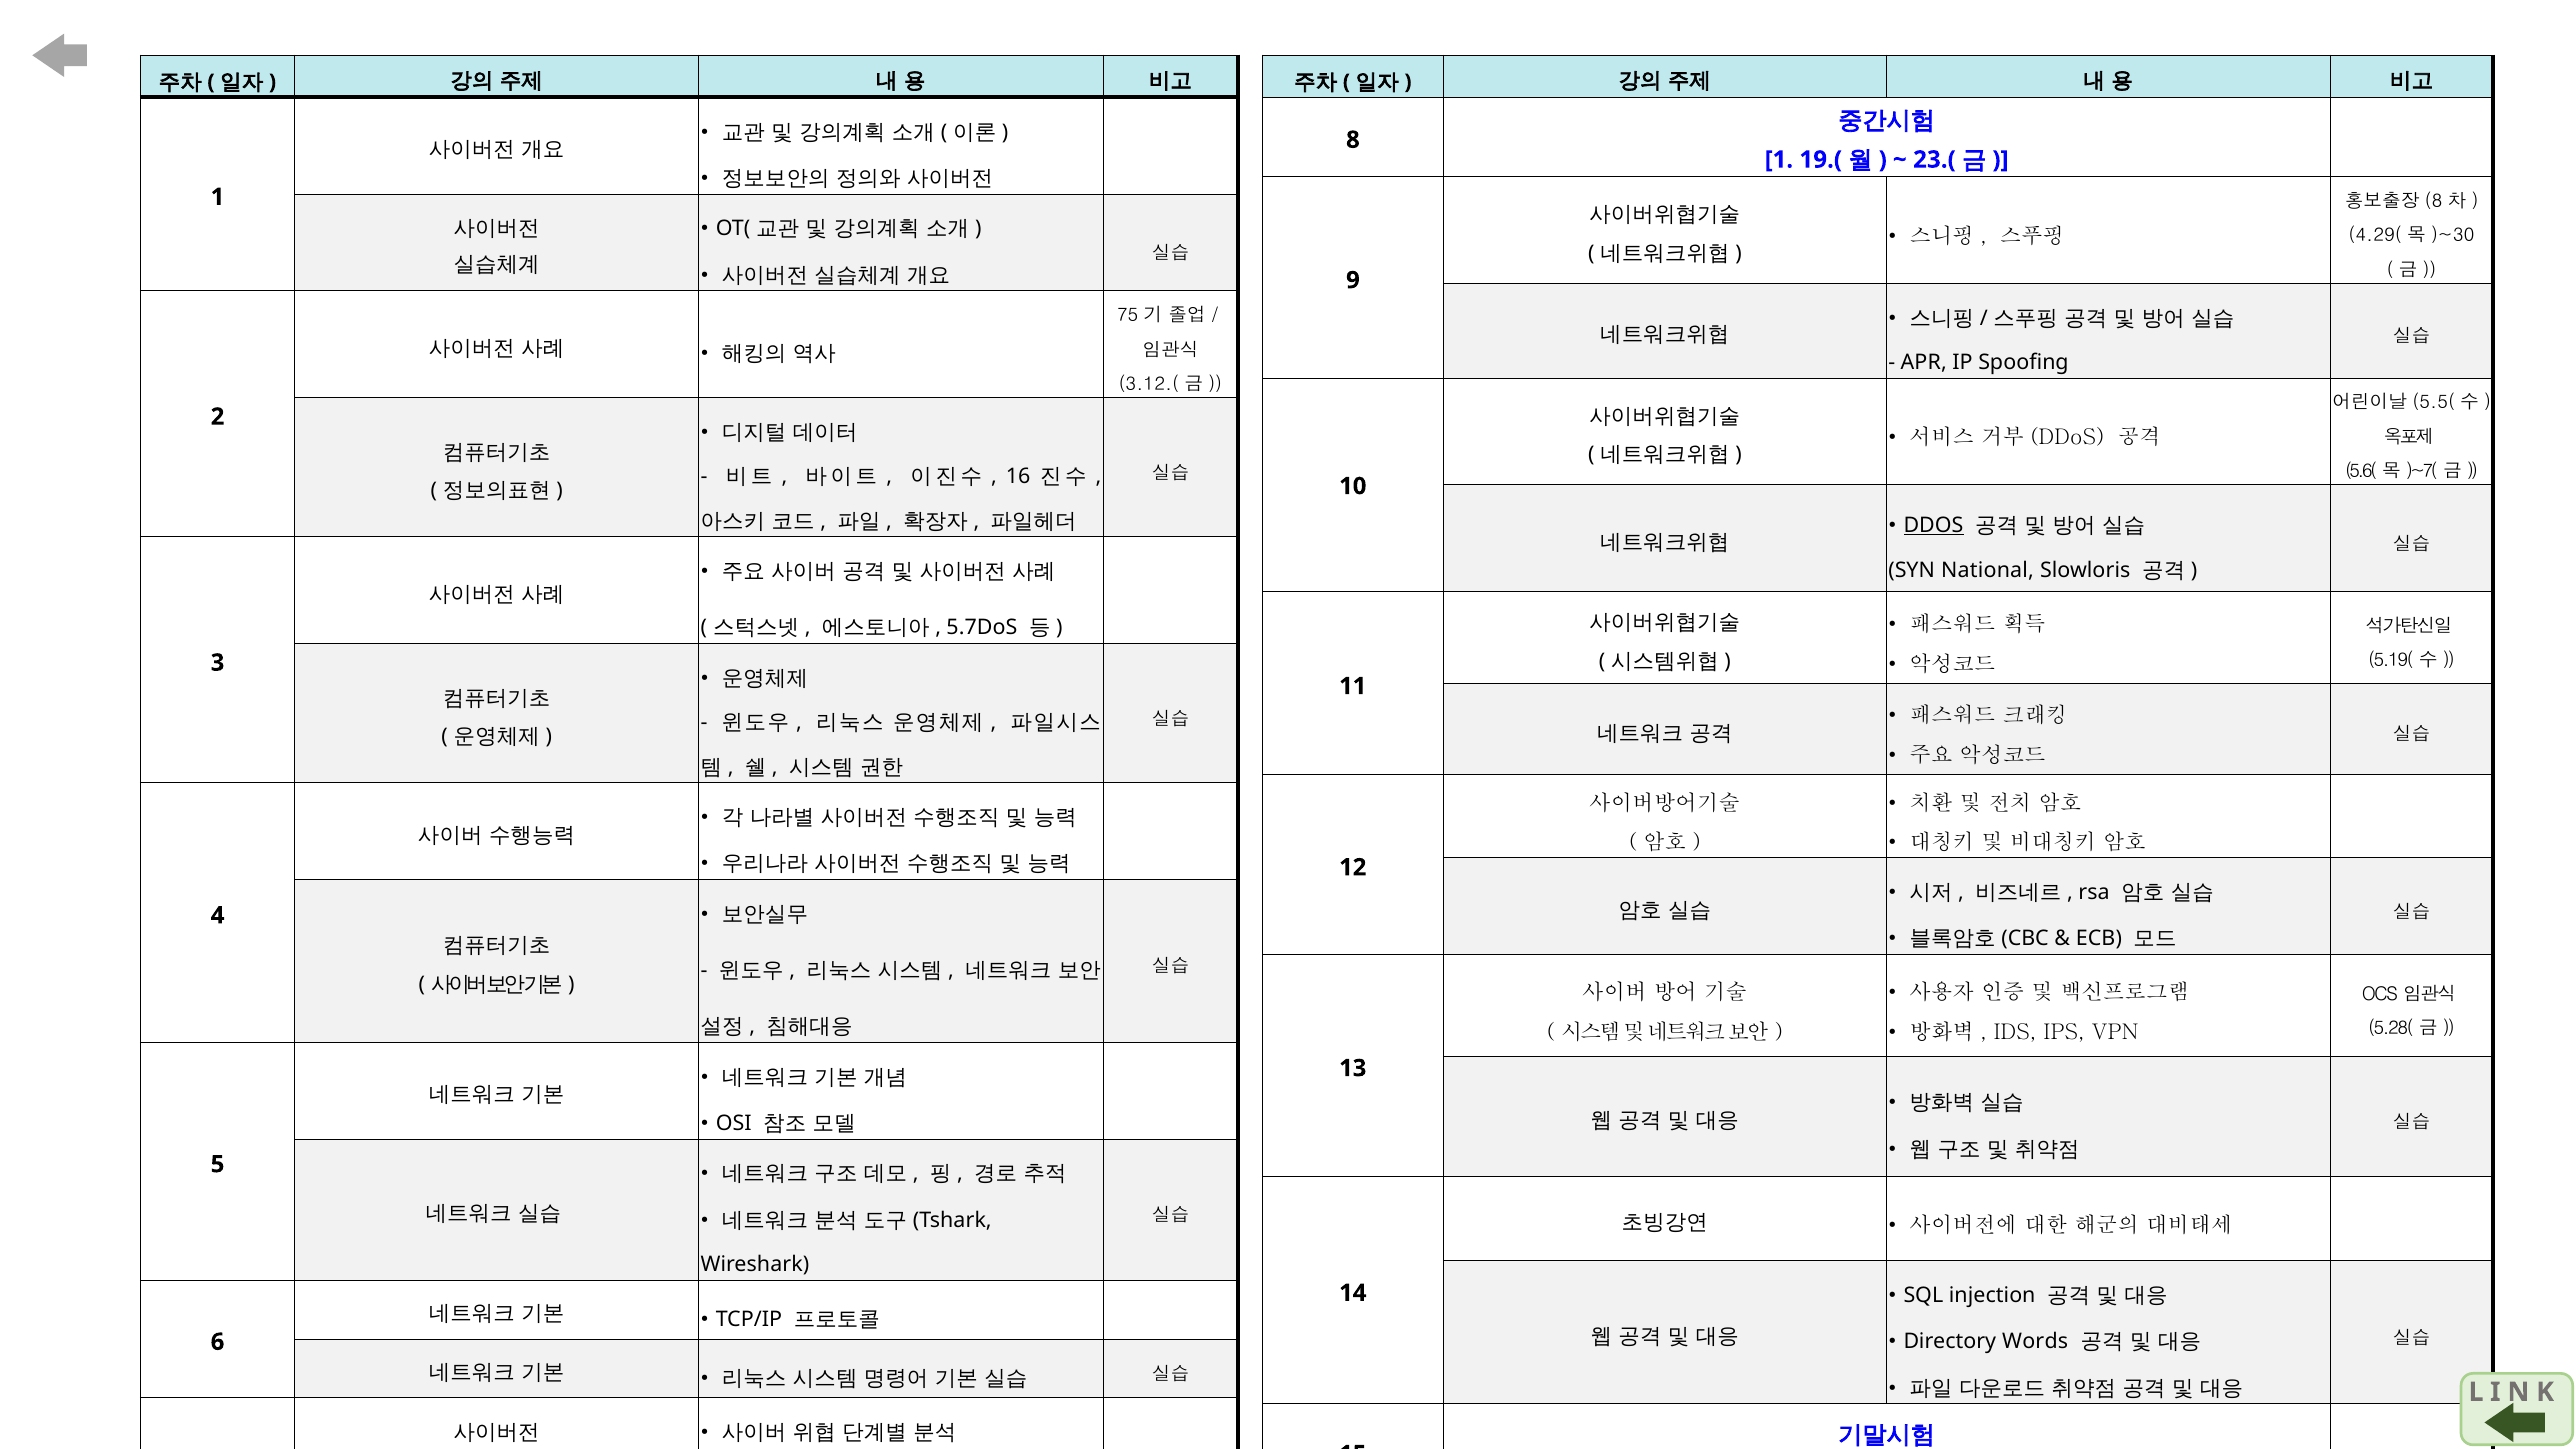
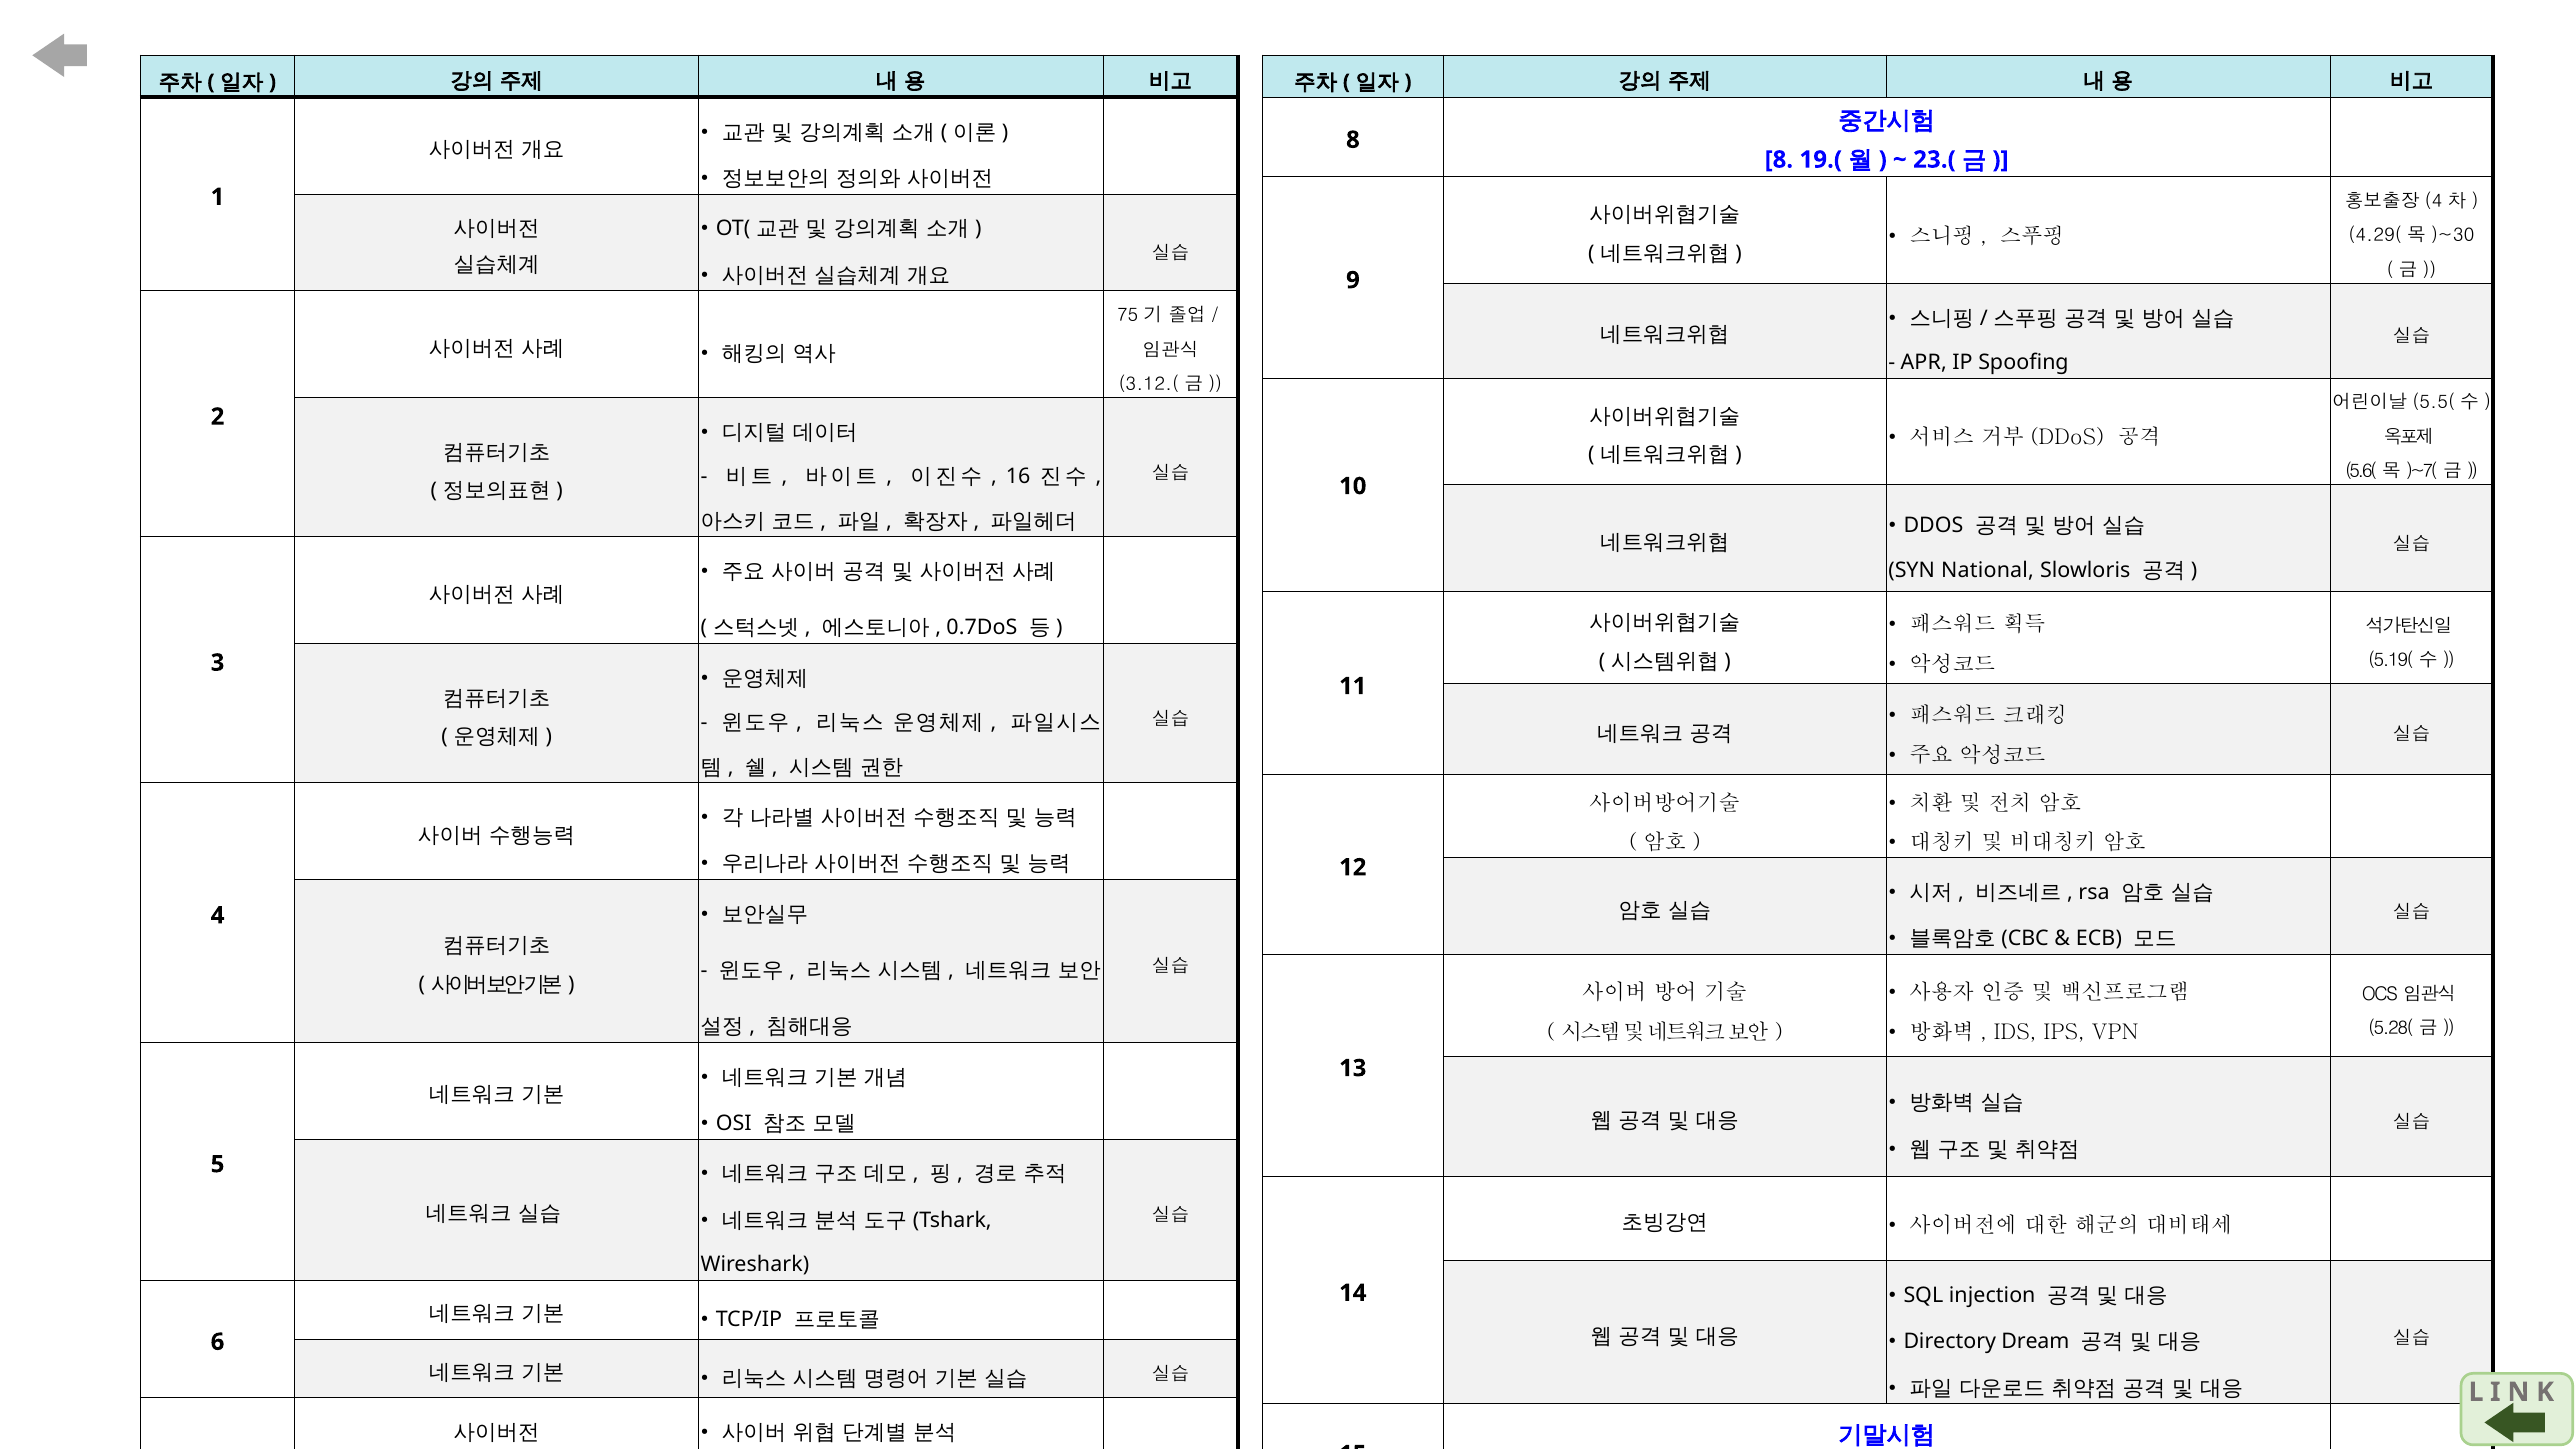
1: 1 -> 8 (1779, 160)
8: 8 -> 4 (2434, 201)
DDOS underline: present -> none (1934, 526)
5.7DoS: 5.7DoS -> 0.7DoS (982, 628)
Words: Words -> Dream (2035, 1342)
